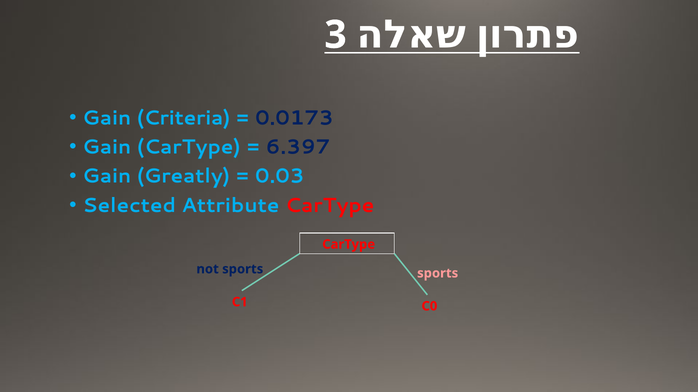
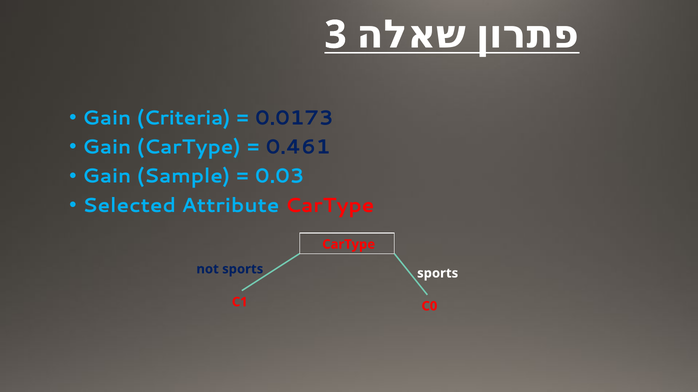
6.397: 6.397 -> 0.461 (298, 147)
Greatly: Greatly -> Sample (183, 177)
sports colour: pink -> white (438, 274)
